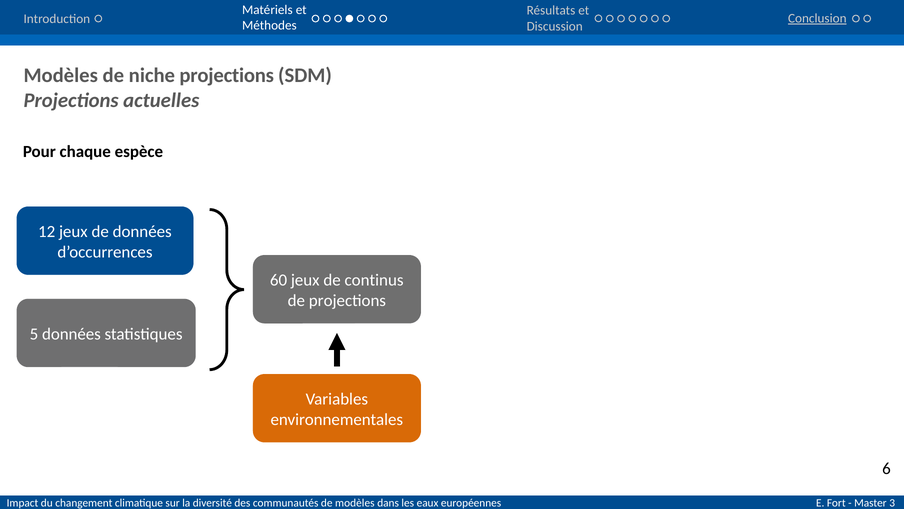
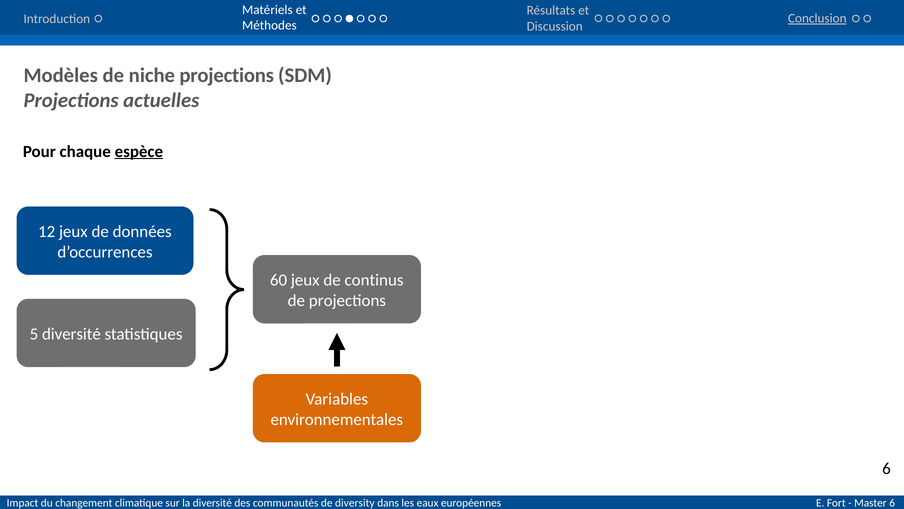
espèce underline: none -> present (139, 151)
5 données: données -> diversité (71, 334)
de modèles: modèles -> diversity (355, 503)
Master 3: 3 -> 6 (892, 503)
